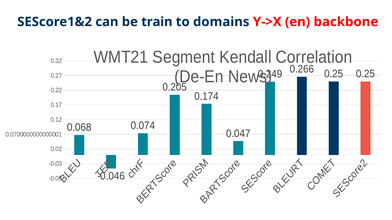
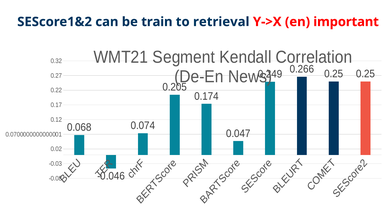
domains: domains -> retrieval (221, 22)
backbone: backbone -> important (346, 22)
